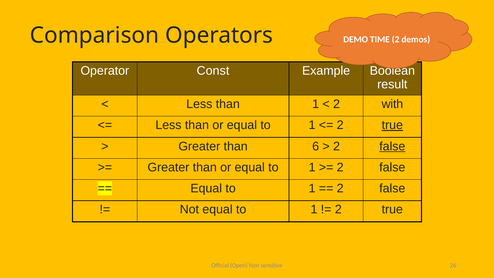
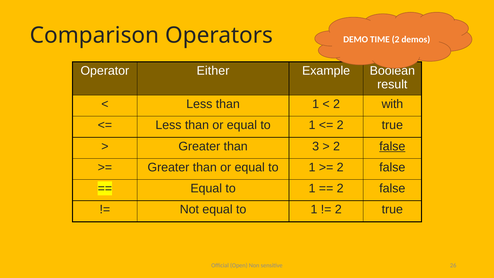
Const: Const -> Either (213, 71)
true underline: present -> none (392, 125)
6: 6 -> 3 (316, 146)
